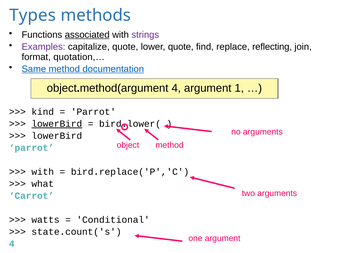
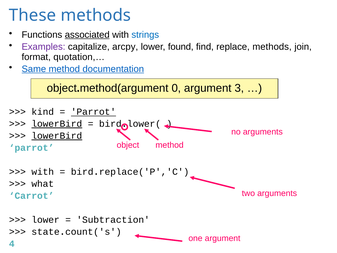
Types: Types -> These (33, 15)
strings colour: purple -> blue (145, 35)
capitalize quote: quote -> arcpy (125, 47)
lower quote: quote -> found (181, 47)
replace reflecting: reflecting -> methods (272, 47)
object.method(argument 4: 4 -> 0 (176, 88)
1: 1 -> 3 (239, 88)
Parrot underline: none -> present (93, 112)
lowerBird underline: none -> present (57, 136)
watts: watts -> lower (46, 220)
Conditional: Conditional -> Subtraction (113, 220)
